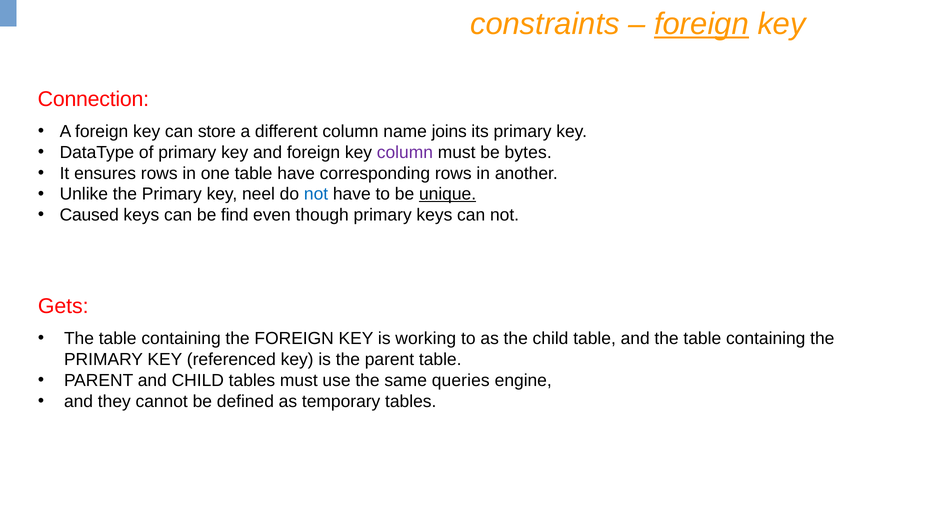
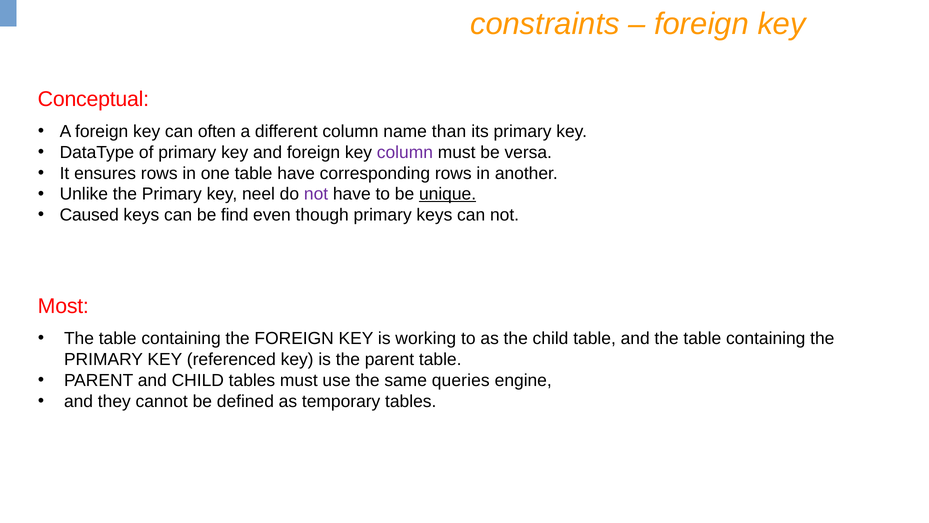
foreign underline: present -> none (702, 24)
Connection: Connection -> Conceptual (93, 99)
store: store -> often (217, 131)
joins: joins -> than (449, 131)
bytes: bytes -> versa (528, 152)
not colour: blue -> purple (316, 194)
Gets: Gets -> Most (63, 306)
